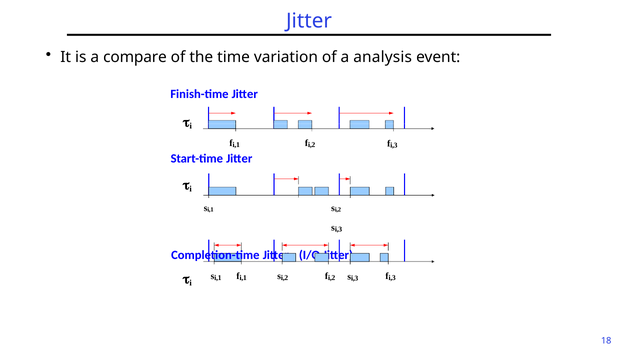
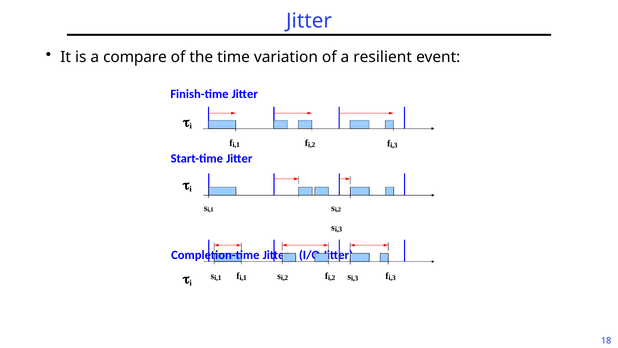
analysis: analysis -> resilient (383, 57)
